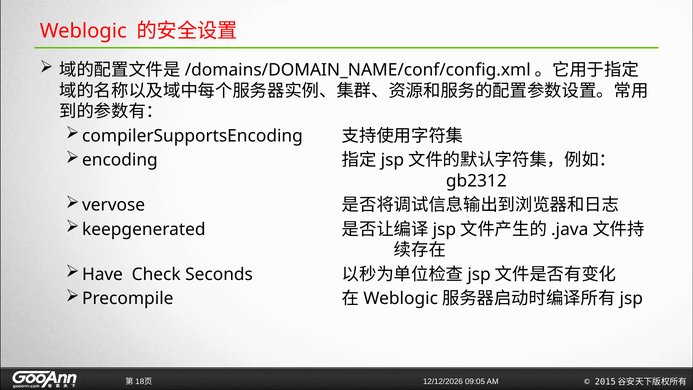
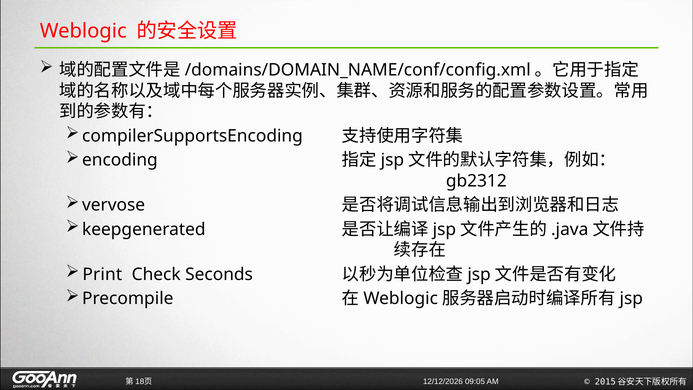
Have: Have -> Print (102, 274)
